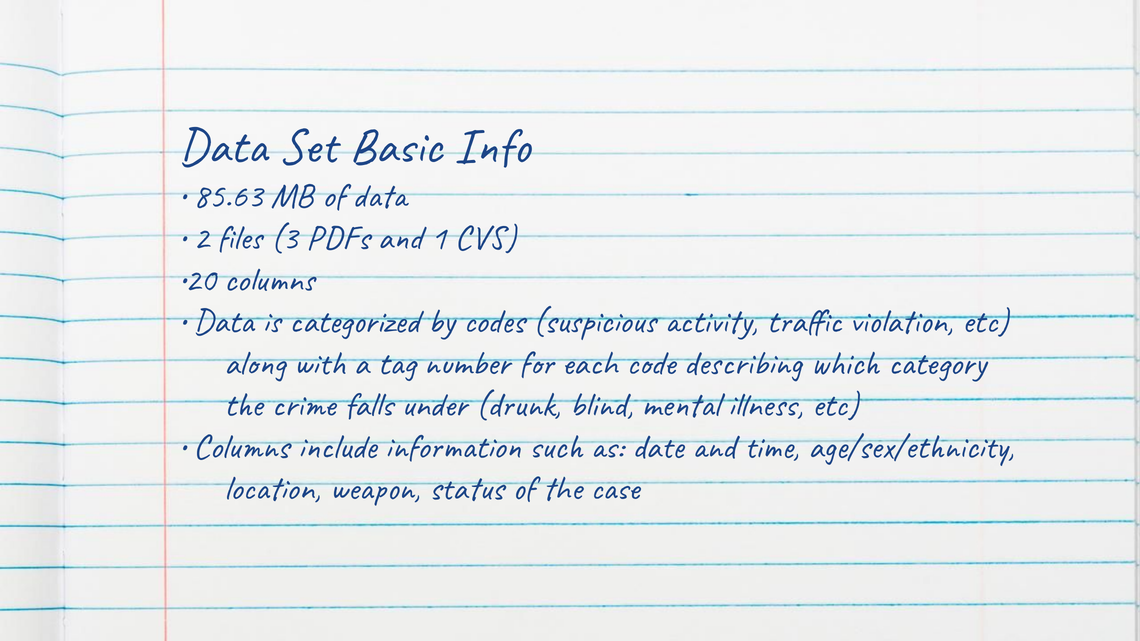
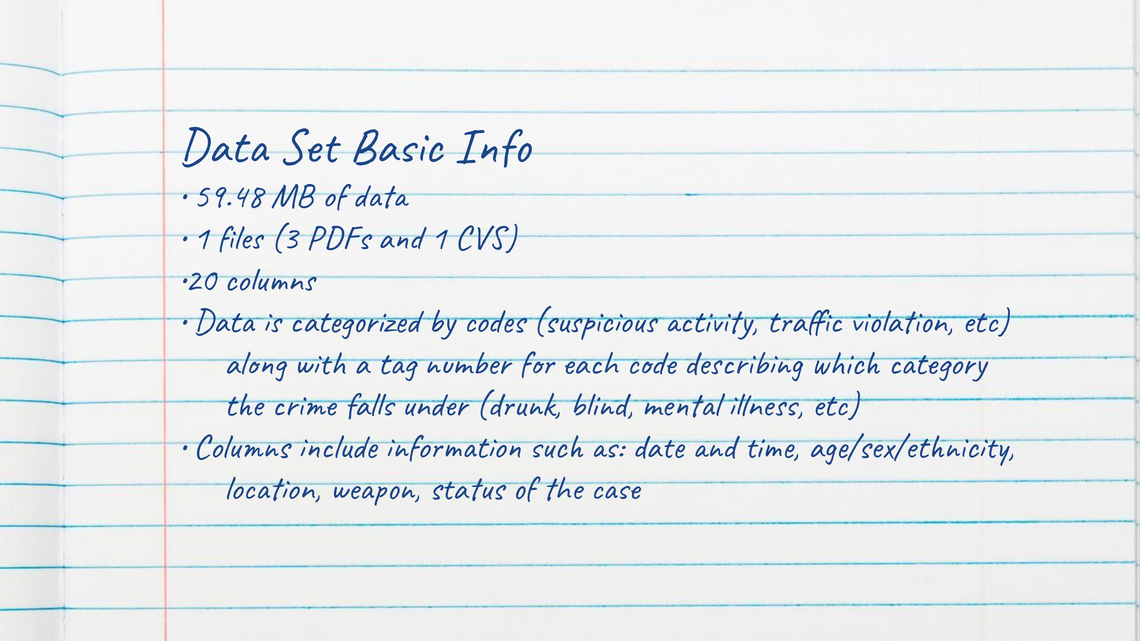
85.63: 85.63 -> 59.48 (228, 196)
2: 2 -> 1 (201, 238)
